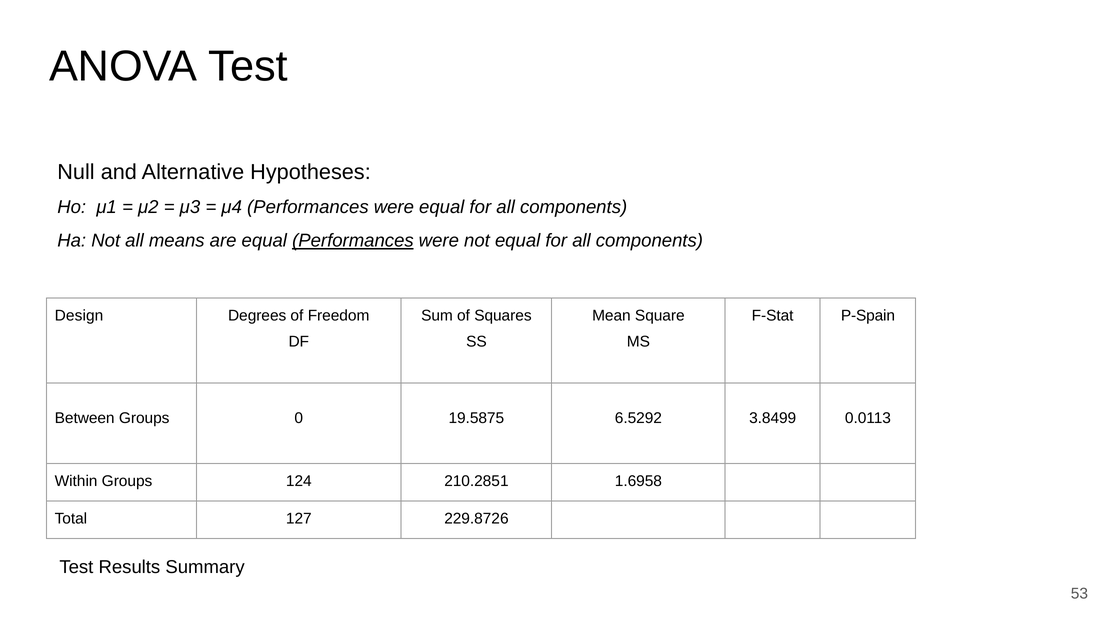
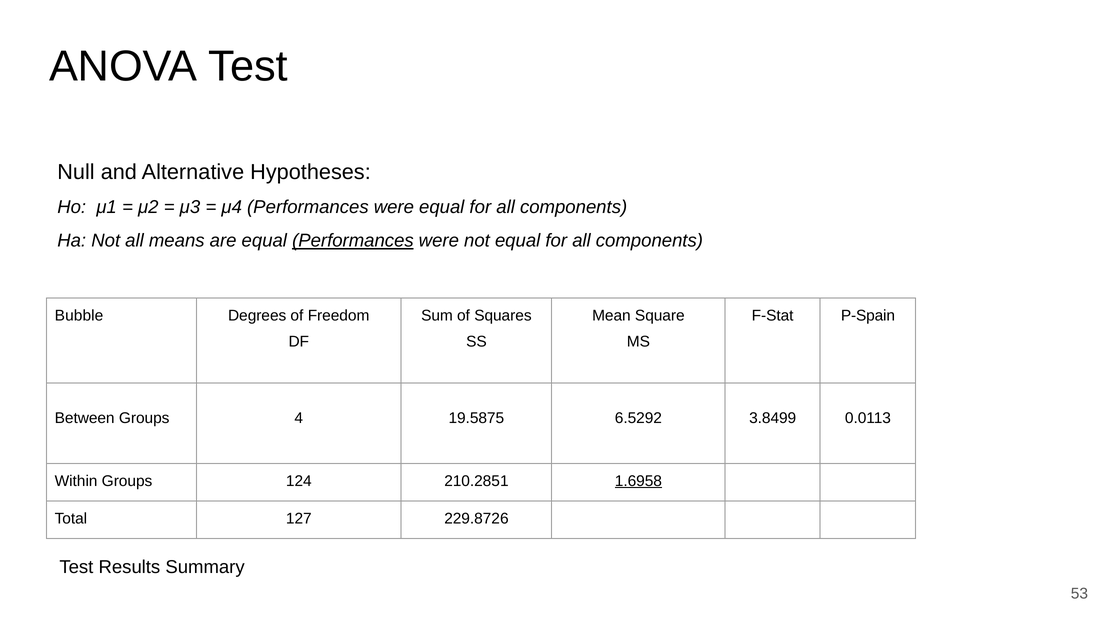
Design: Design -> Bubble (79, 315)
0: 0 -> 4 (299, 418)
1.6958 underline: none -> present (638, 481)
